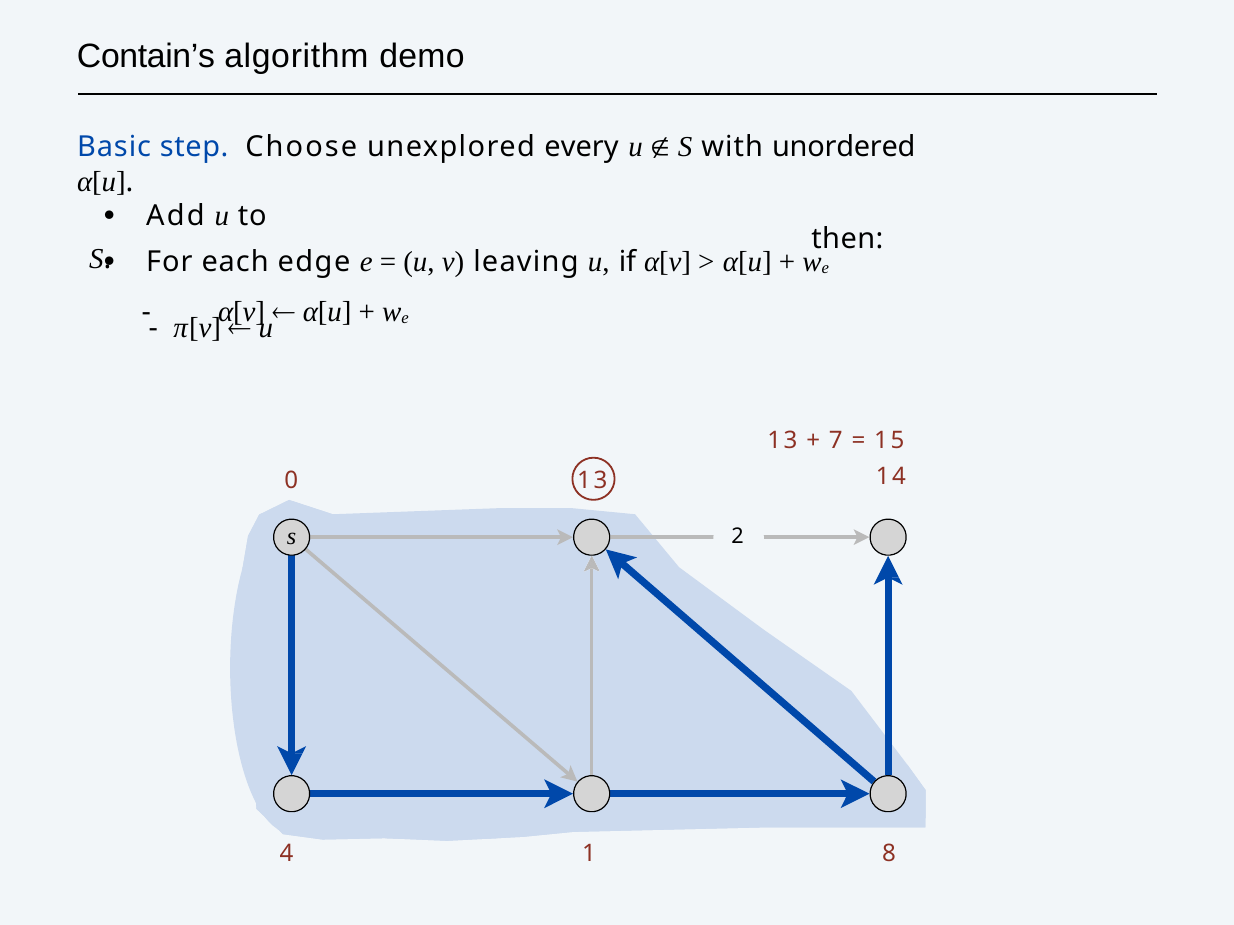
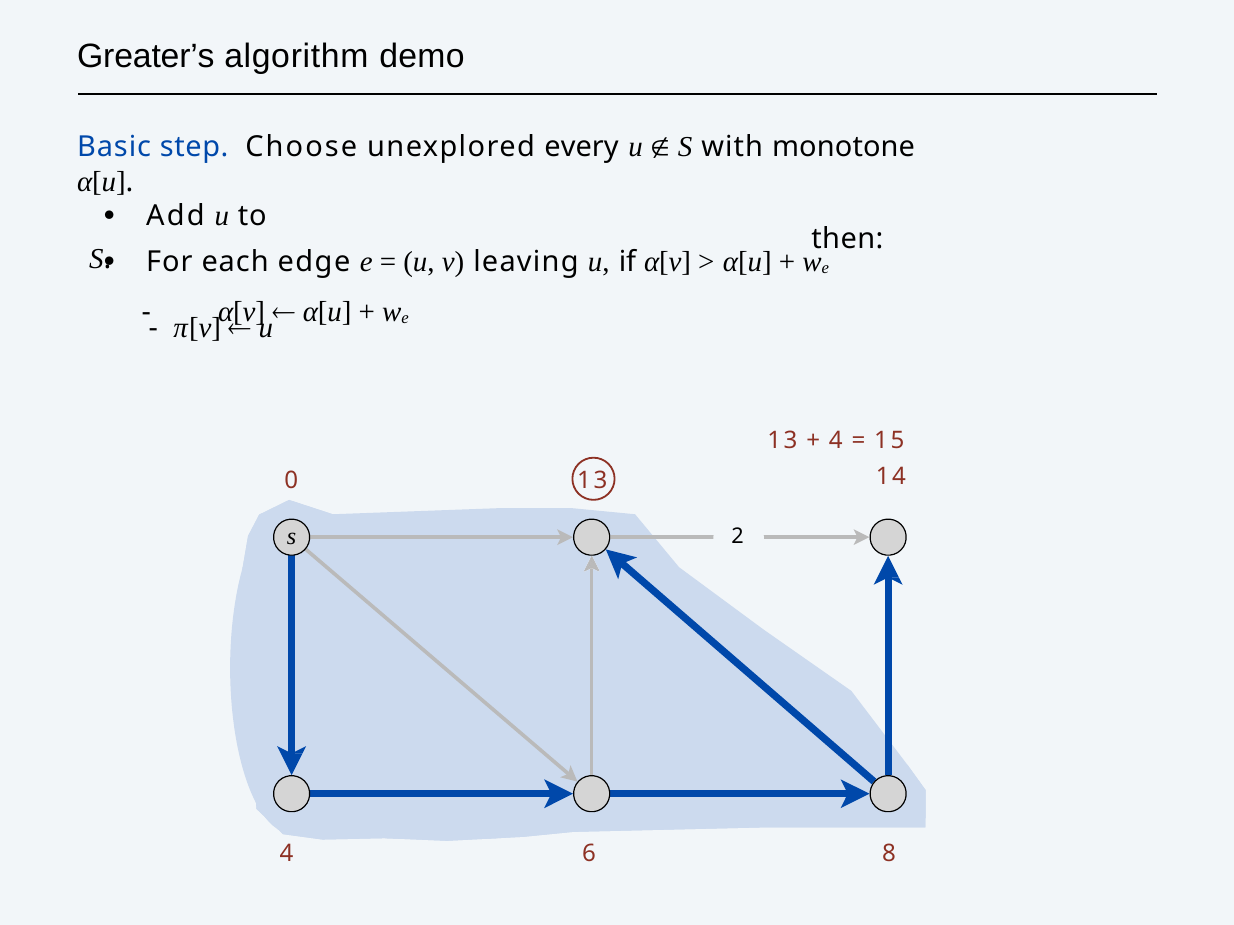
Contain’s: Contain’s -> Greater’s (146, 56)
unordered: unordered -> monotone (844, 147)
7: 7 -> 4 (836, 440)
1: 1 -> 6 (589, 854)
